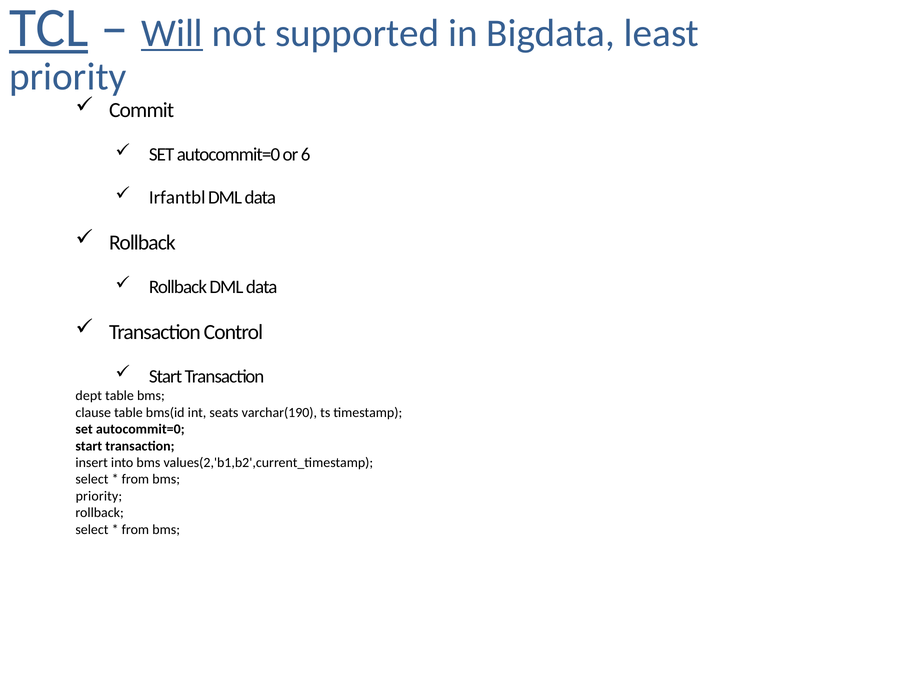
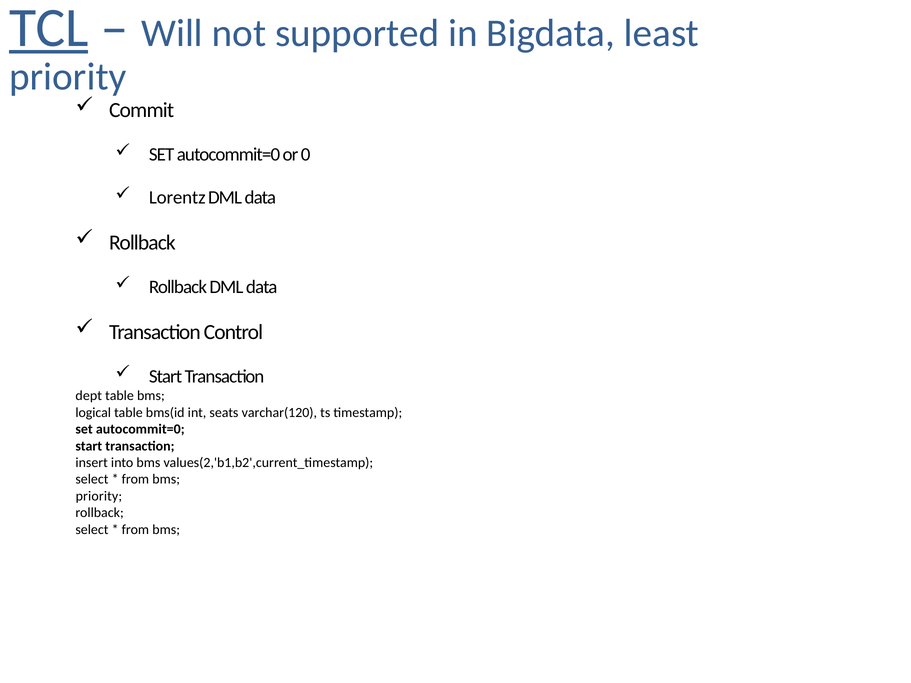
Will underline: present -> none (172, 33)
6: 6 -> 0 (306, 155)
Irfantbl: Irfantbl -> Lorentz (177, 198)
clause: clause -> logical (93, 413)
varchar(190: varchar(190 -> varchar(120 (279, 413)
